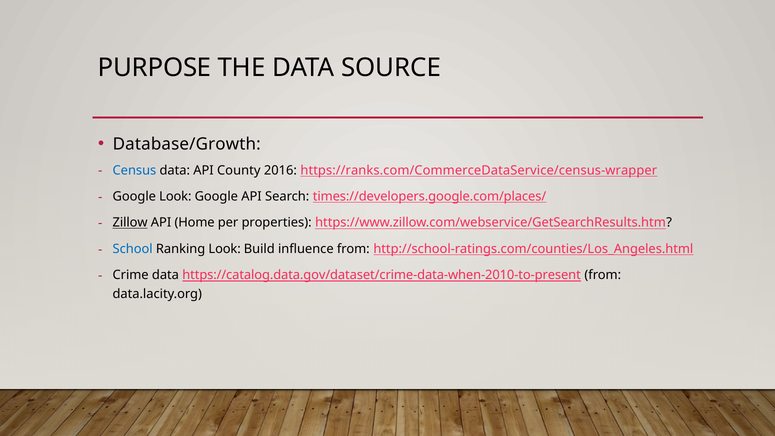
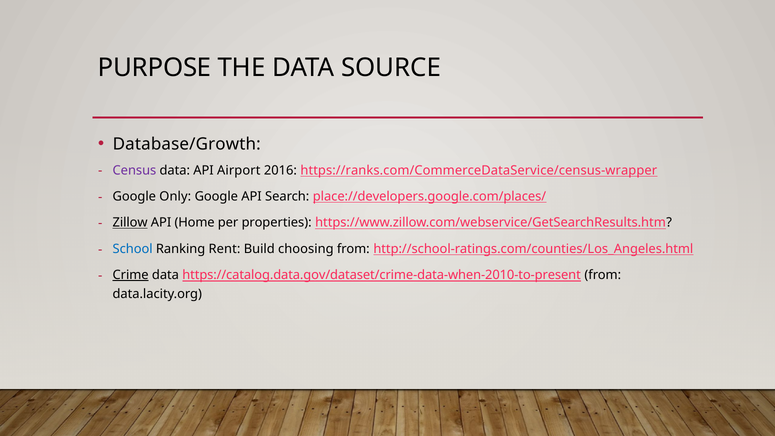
Census colour: blue -> purple (134, 170)
County: County -> Airport (239, 170)
Google Look: Look -> Only (175, 196)
times://developers.google.com/places/: times://developers.google.com/places/ -> place://developers.google.com/places/ (429, 196)
Ranking Look: Look -> Rent (224, 249)
influence: influence -> choosing (306, 249)
Crime underline: none -> present (131, 275)
